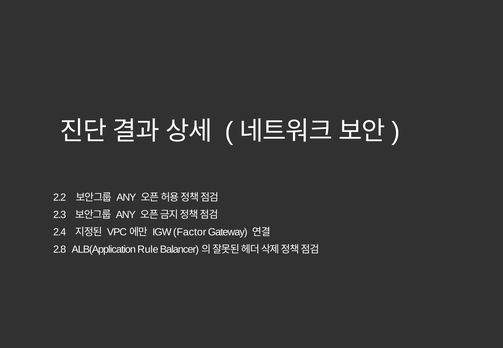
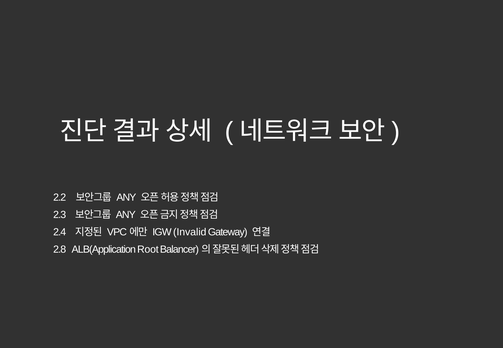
Factor: Factor -> Invalid (190, 232)
Rule: Rule -> Root (148, 250)
